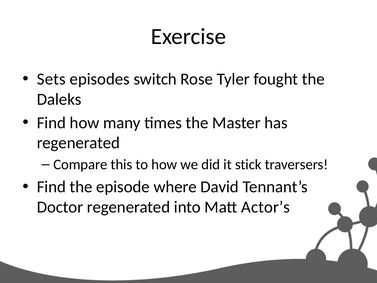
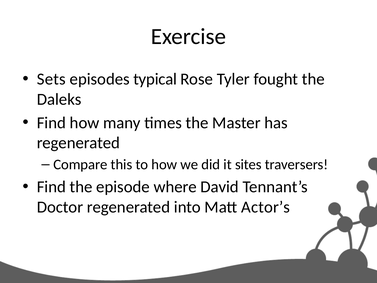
switch: switch -> typical (155, 79)
stick: stick -> sites (248, 164)
